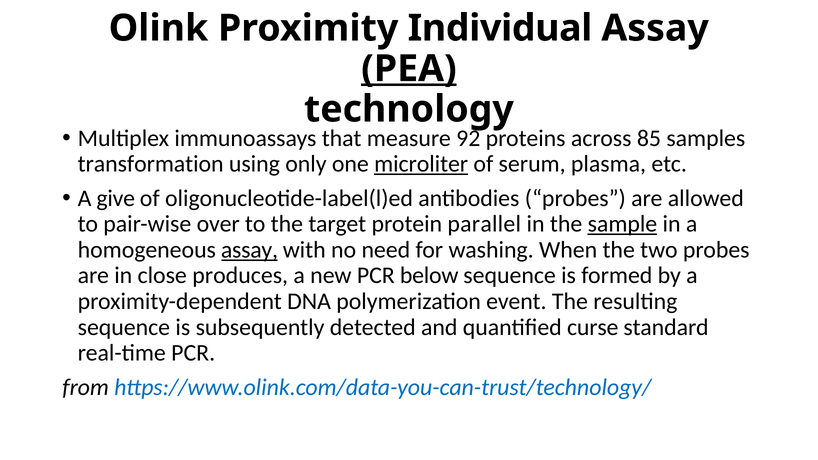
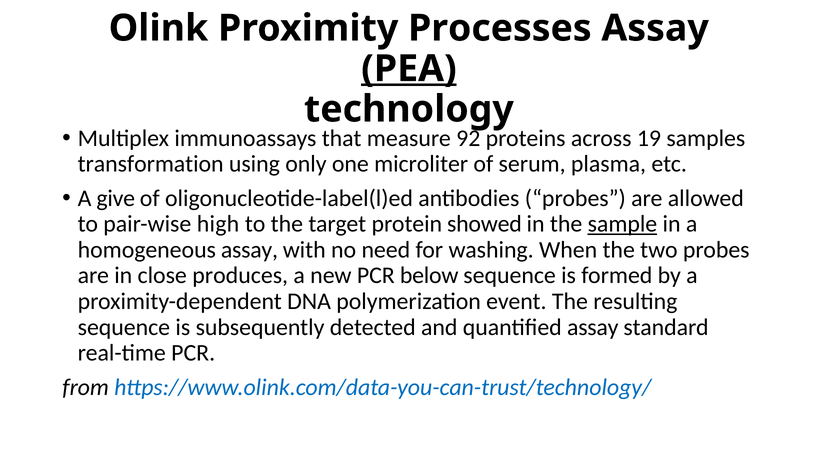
Individual: Individual -> Processes (500, 28)
85: 85 -> 19 (649, 138)
microliter underline: present -> none (421, 164)
over: over -> high (218, 224)
parallel: parallel -> showed (484, 224)
assay underline: present -> none (249, 250)
quantified curse: curse -> assay (593, 327)
